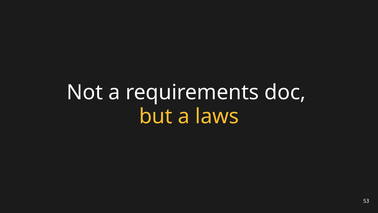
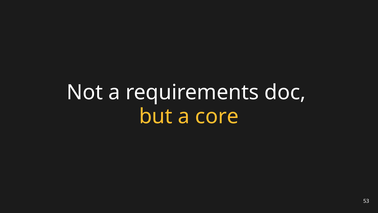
laws: laws -> core (217, 116)
